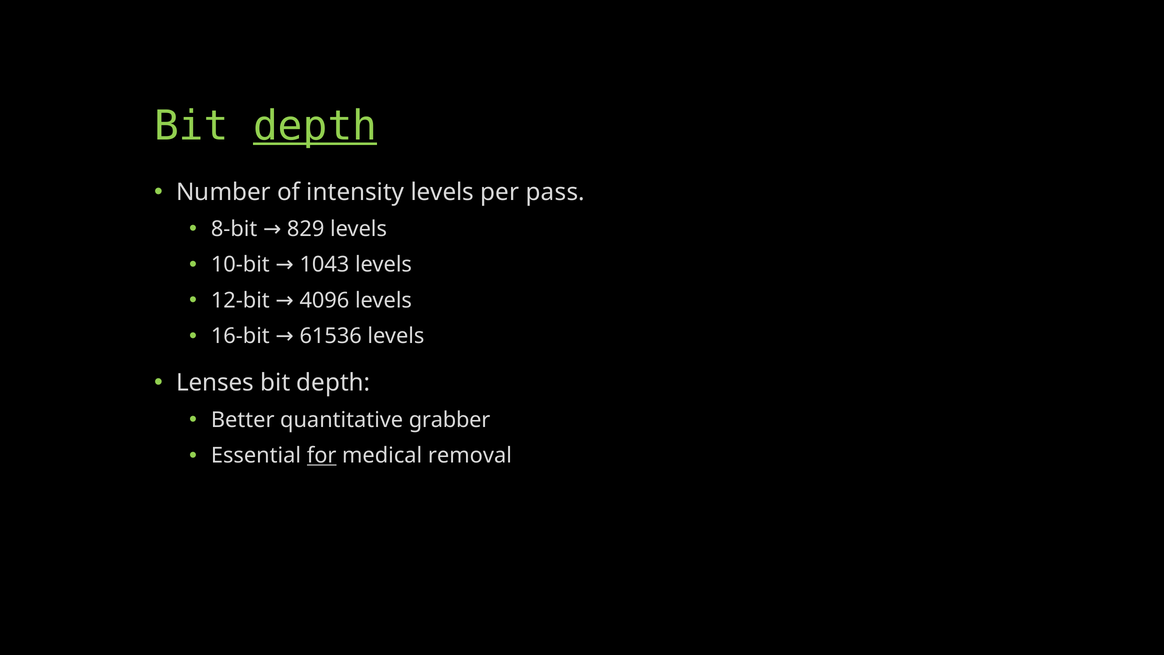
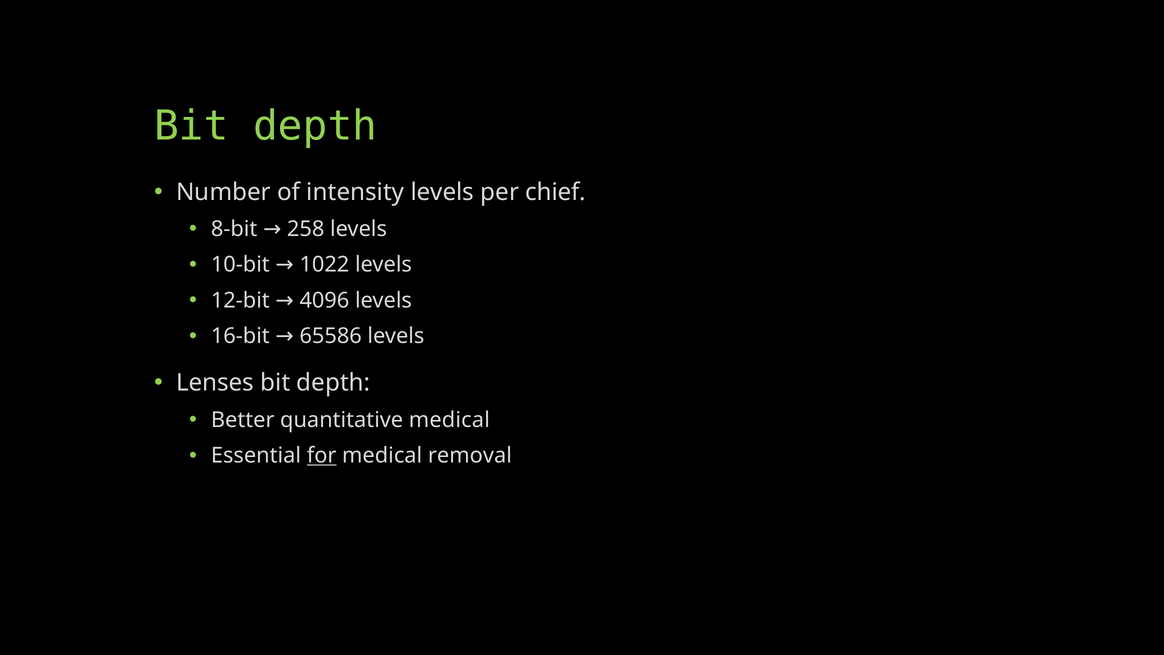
depth underline: present -> none (315, 126)
pass: pass -> chief (556, 192)
829: 829 -> 258 (306, 229)
1043: 1043 -> 1022 (324, 265)
61536: 61536 -> 65586 (331, 336)
quantitative grabber: grabber -> medical (449, 420)
